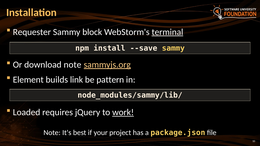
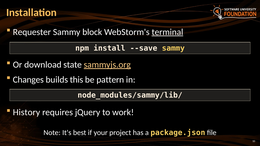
download note: note -> state (73, 65)
Element: Element -> Changes (28, 80)
link: link -> this (77, 80)
Loaded: Loaded -> History (26, 113)
work underline: present -> none (123, 113)
